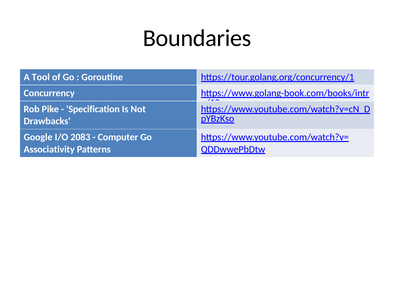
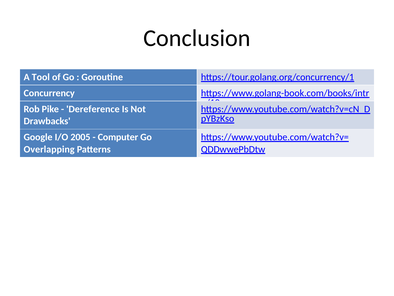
Boundaries: Boundaries -> Conclusion (197, 38)
Specification: Specification -> Dereference (93, 109)
2083: 2083 -> 2005 (80, 137)
Associativity: Associativity -> Overlapping (49, 149)
